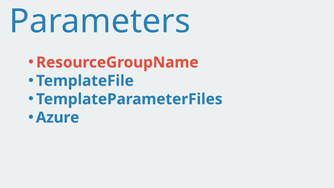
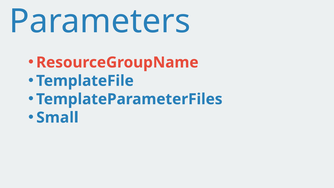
Azure: Azure -> Small (57, 117)
